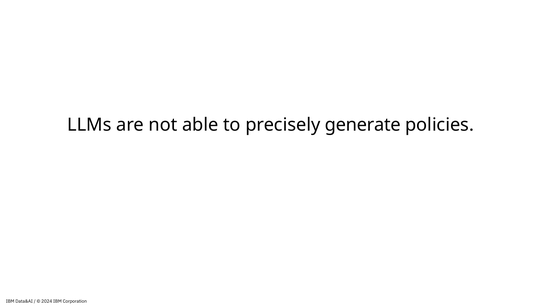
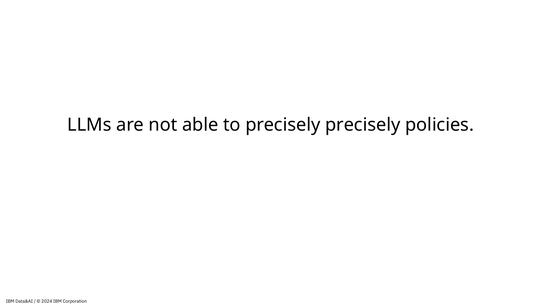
precisely generate: generate -> precisely (363, 125)
